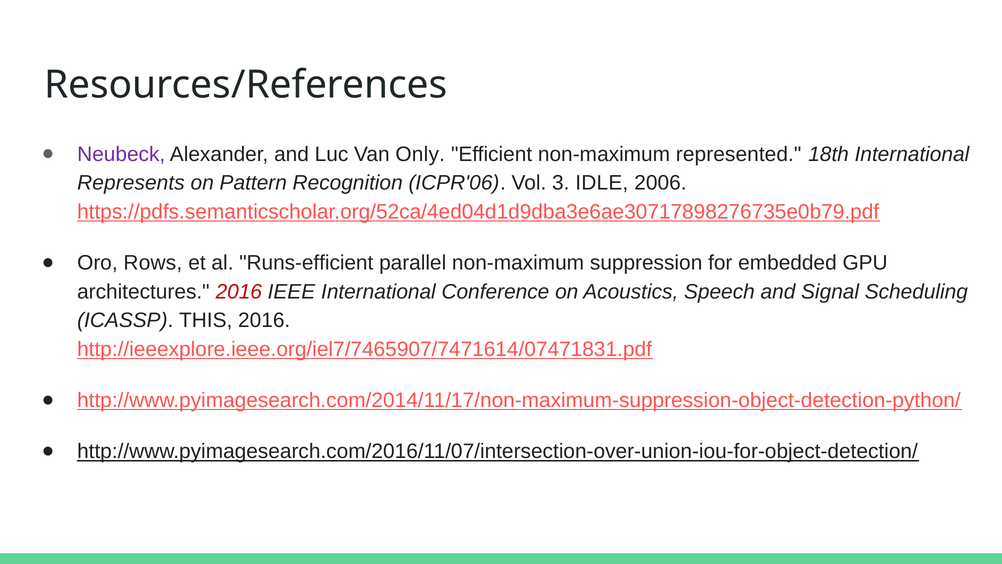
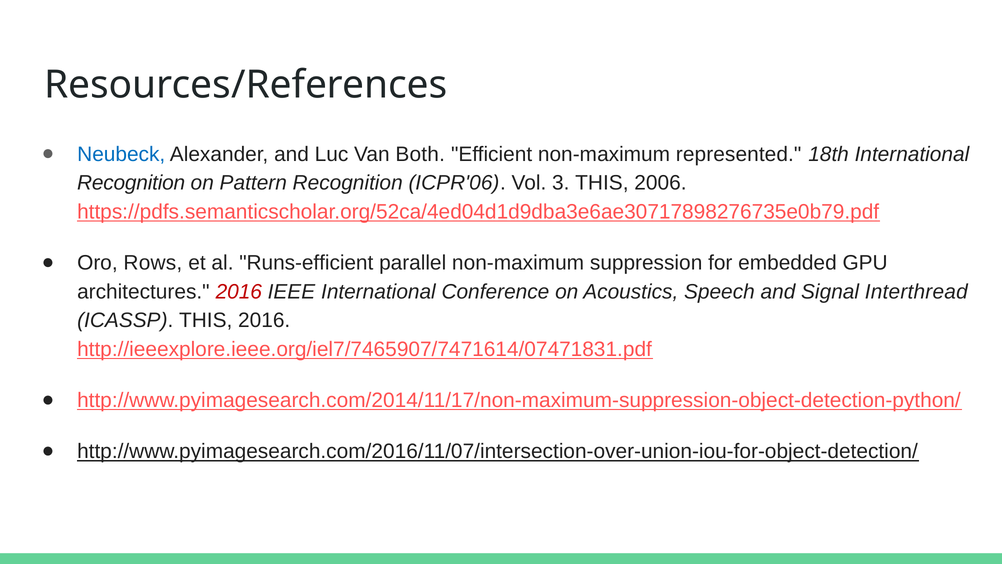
Neubeck colour: purple -> blue (121, 154)
Only: Only -> Both (420, 154)
Represents: Represents -> Recognition (131, 183)
3 IDLE: IDLE -> THIS (602, 183)
Scheduling: Scheduling -> Interthread (916, 291)
